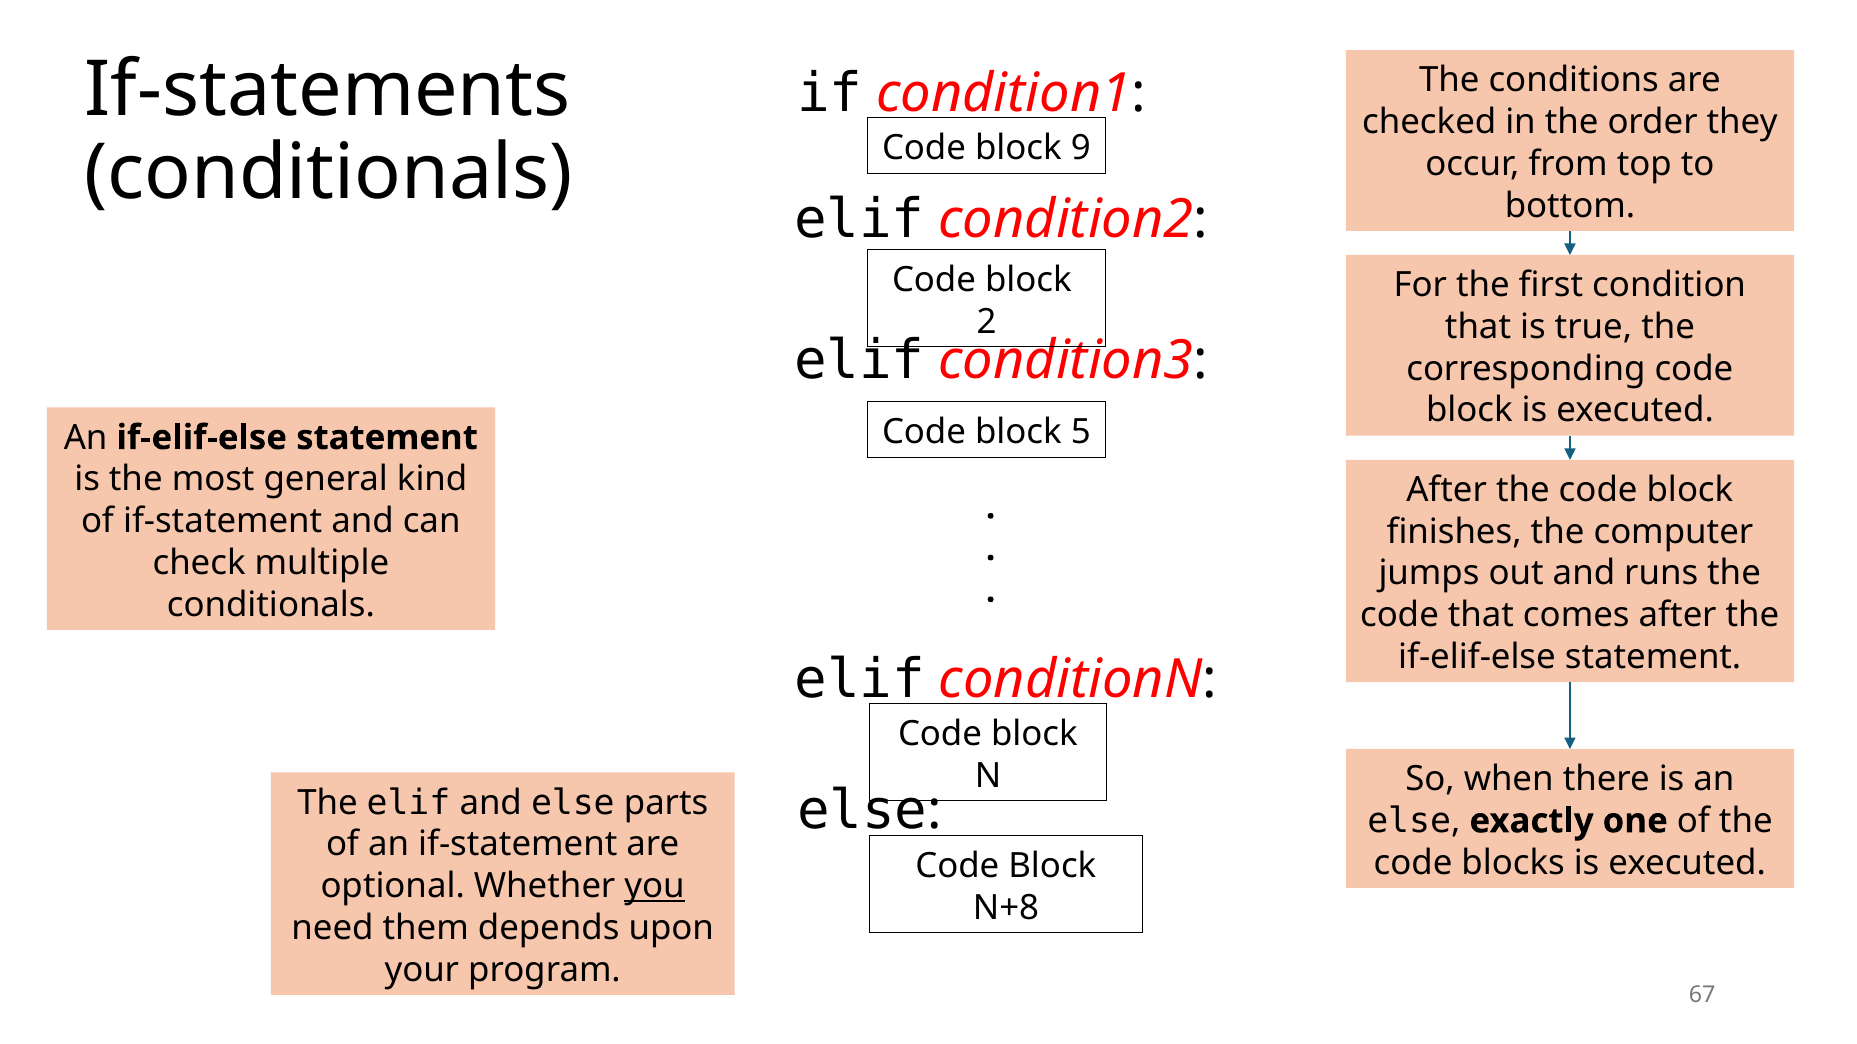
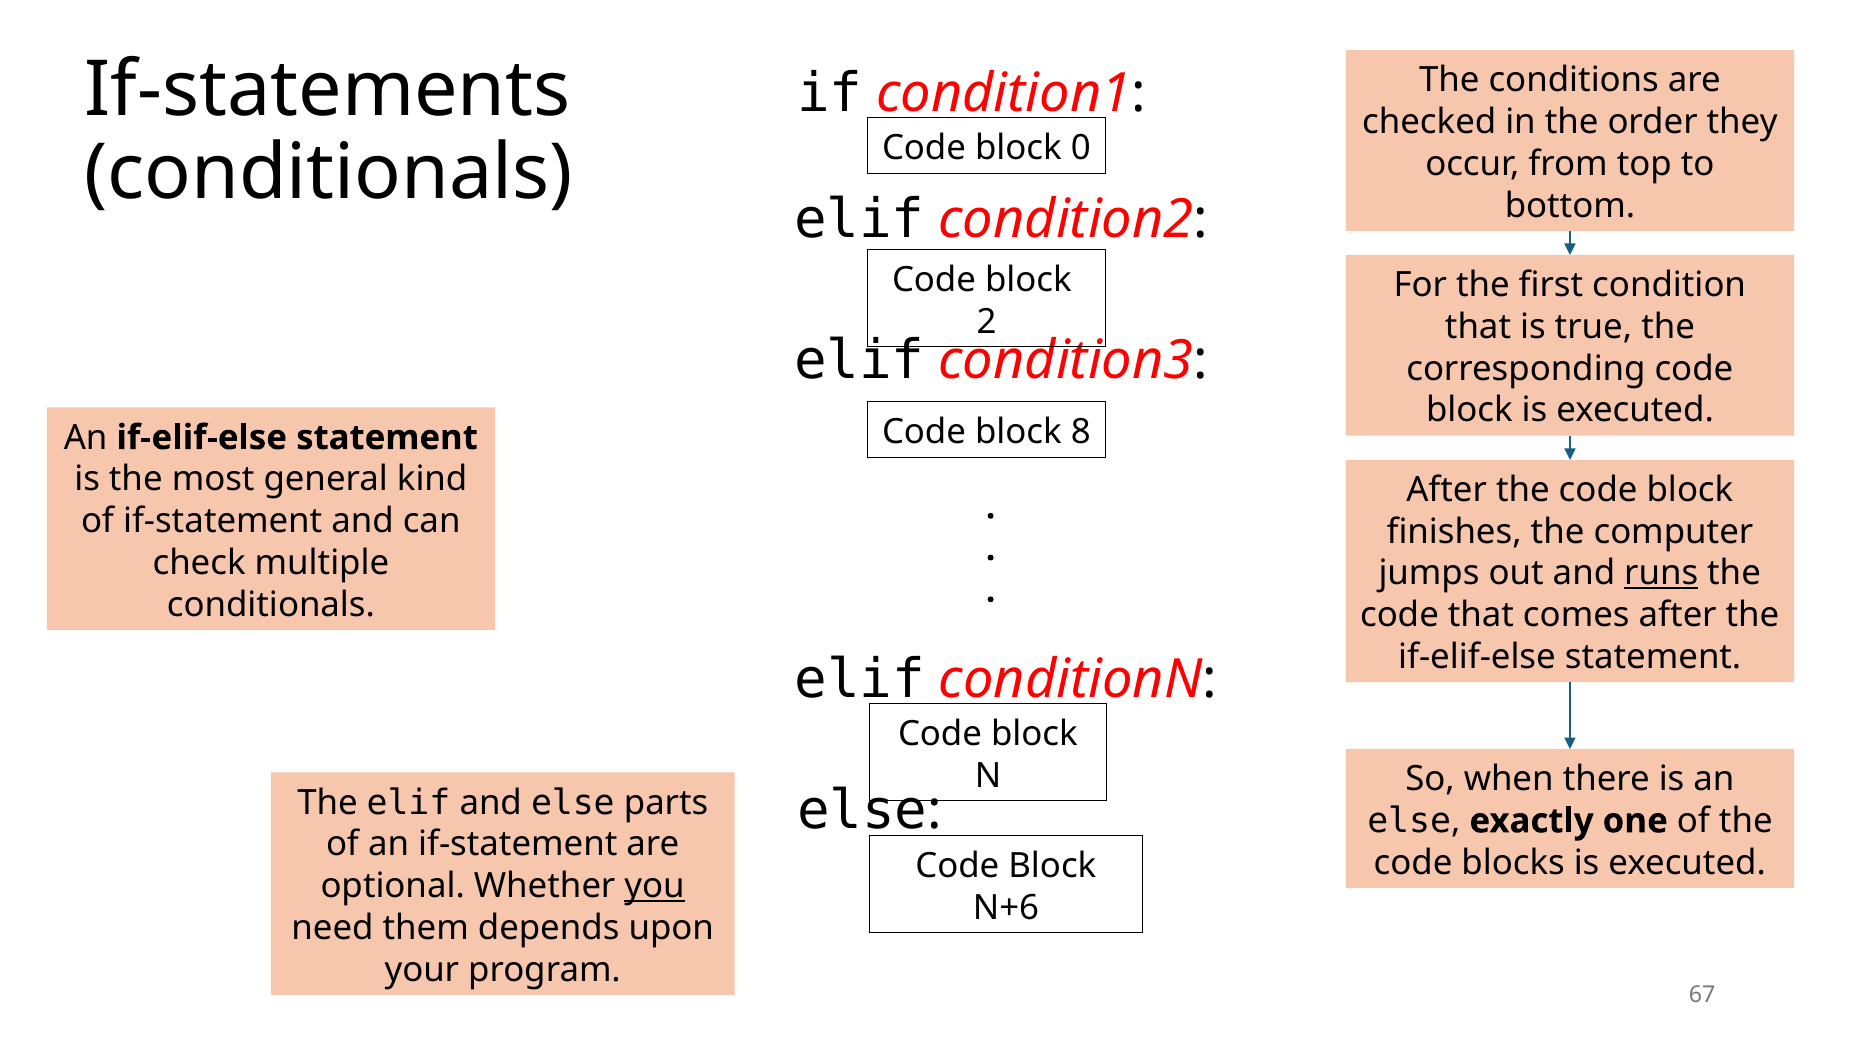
9: 9 -> 0 (1081, 148)
5: 5 -> 8 (1081, 432)
runs underline: none -> present (1661, 574)
N+8: N+8 -> N+6 (1006, 908)
